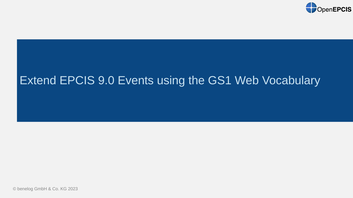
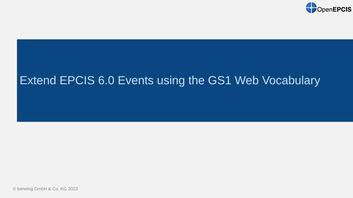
9.0: 9.0 -> 6.0 (106, 81)
